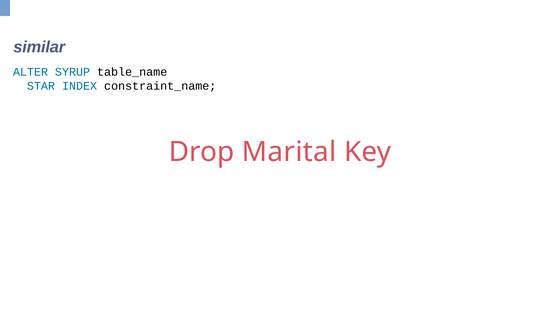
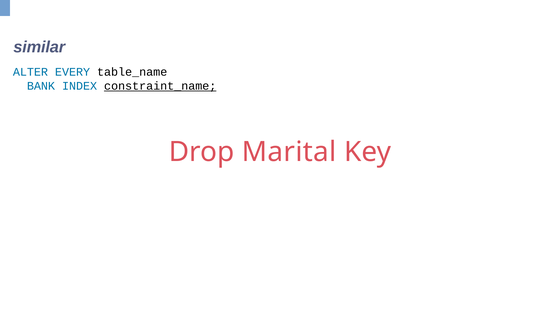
SYRUP: SYRUP -> EVERY (73, 72)
STAR: STAR -> BANK (41, 86)
constraint_name underline: none -> present (160, 86)
